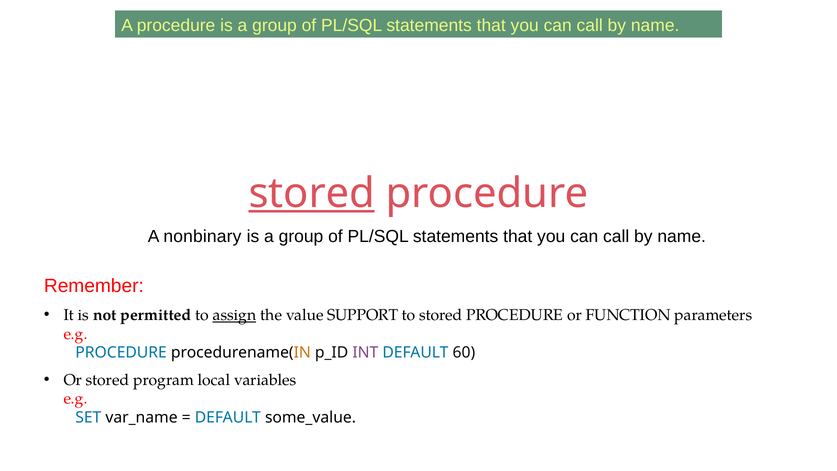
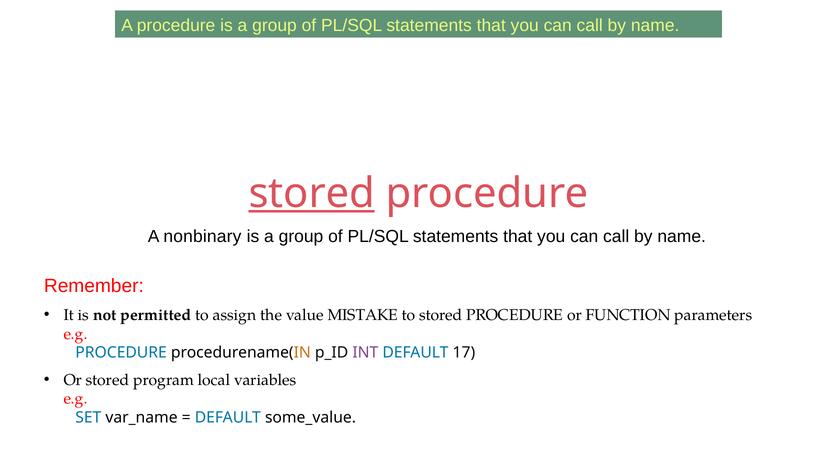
assign underline: present -> none (234, 315)
SUPPORT: SUPPORT -> MISTAKE (363, 315)
60: 60 -> 17 (464, 353)
